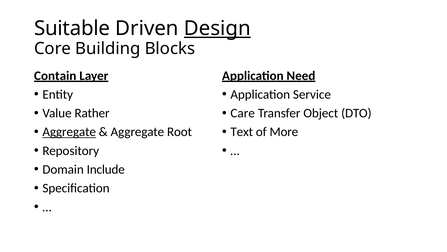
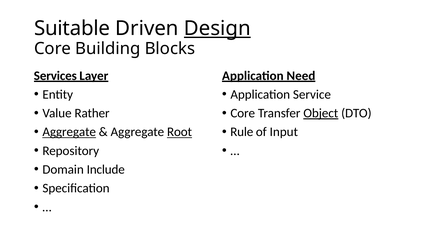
Contain: Contain -> Services (55, 76)
Care: Care -> Core (243, 113)
Object underline: none -> present (321, 113)
Root underline: none -> present (179, 132)
Text: Text -> Rule (242, 132)
More: More -> Input (284, 132)
